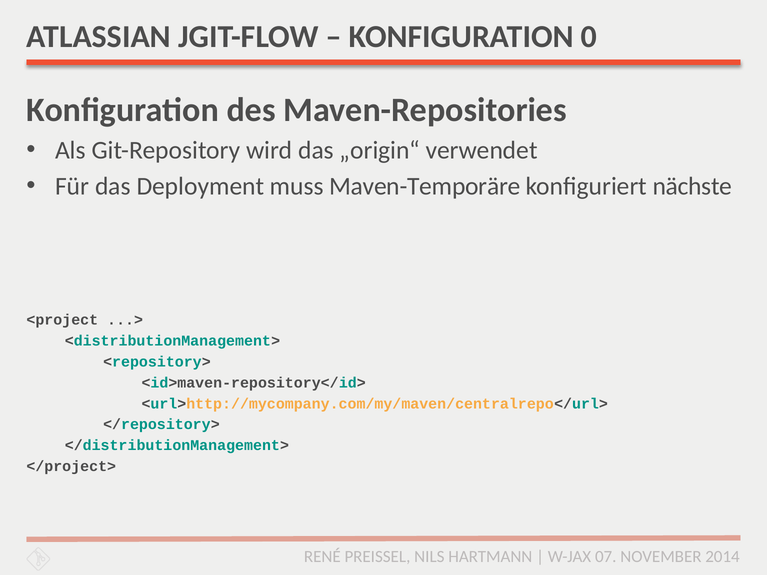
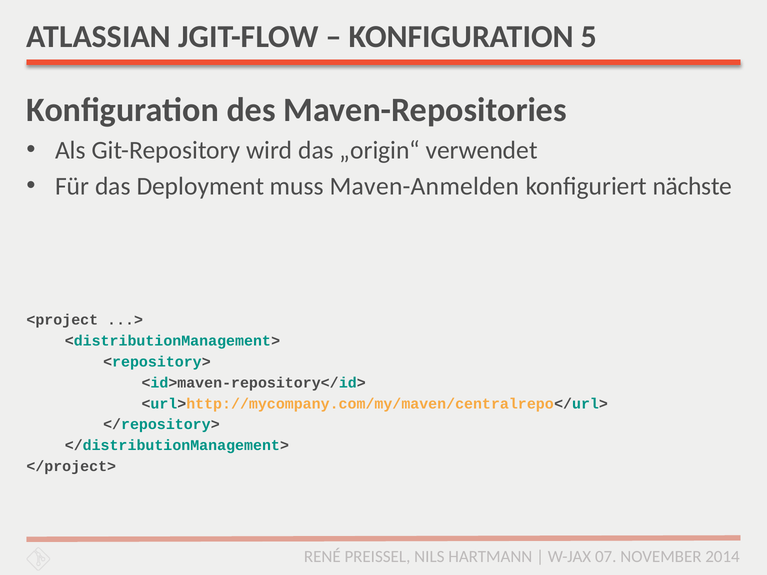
0: 0 -> 5 (589, 37)
Maven-Temporäre: Maven-Temporäre -> Maven-Anmelden (425, 186)
